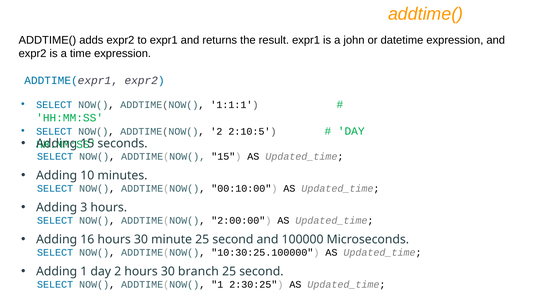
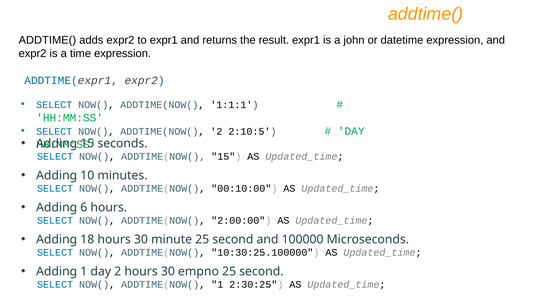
3: 3 -> 6 (84, 208)
16: 16 -> 18 (87, 240)
branch: branch -> empno (198, 272)
